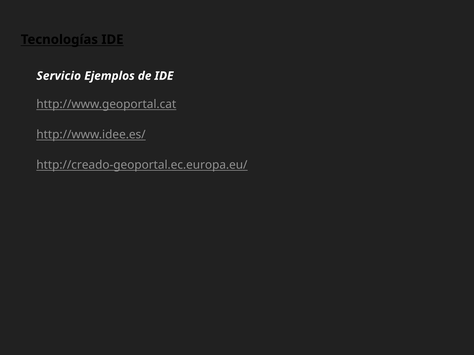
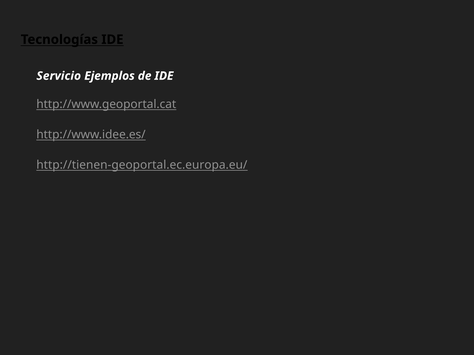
http://creado-geoportal.ec.europa.eu/: http://creado-geoportal.ec.europa.eu/ -> http://tienen-geoportal.ec.europa.eu/ (142, 165)
